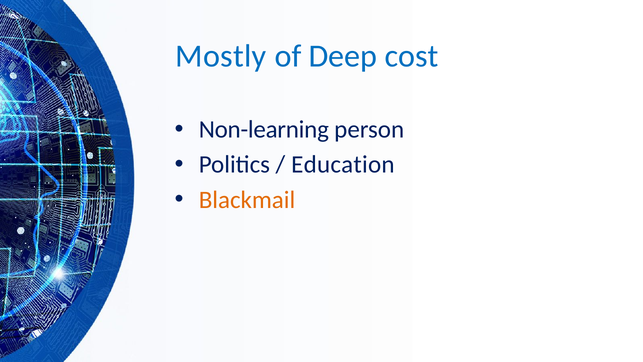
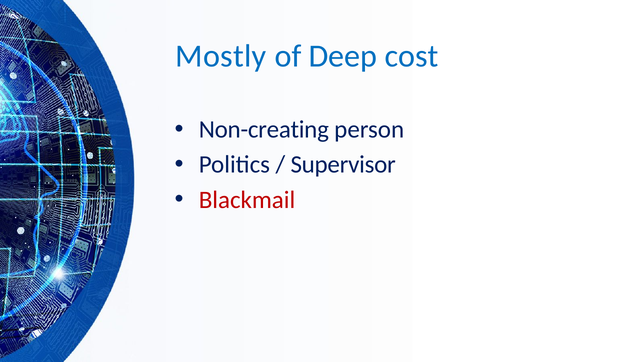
Non-learning: Non-learning -> Non-creating (264, 130)
Education: Education -> Supervisor (343, 165)
Blackmail colour: orange -> red (247, 200)
